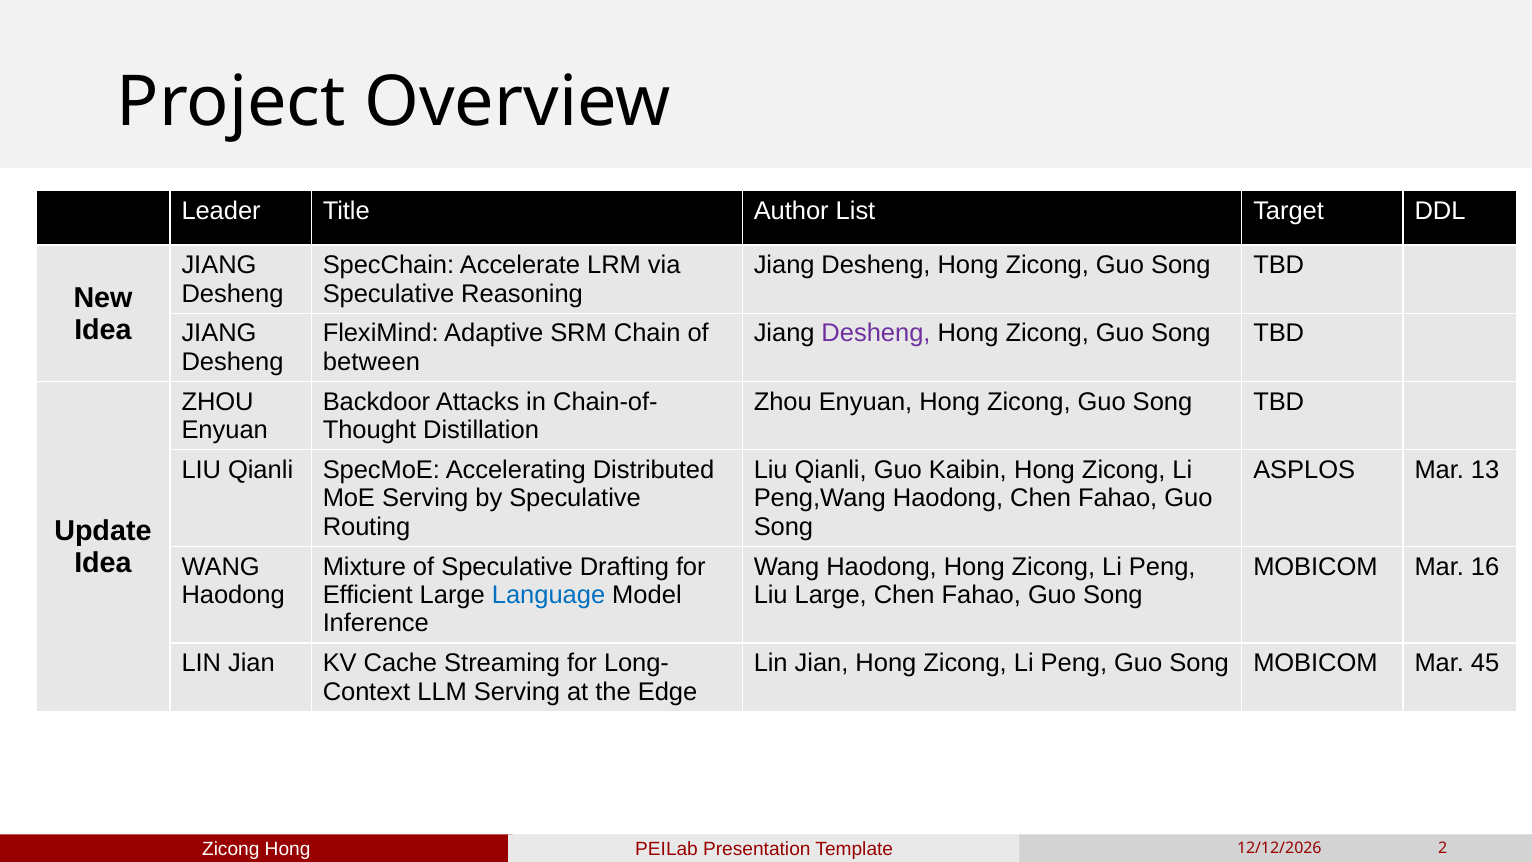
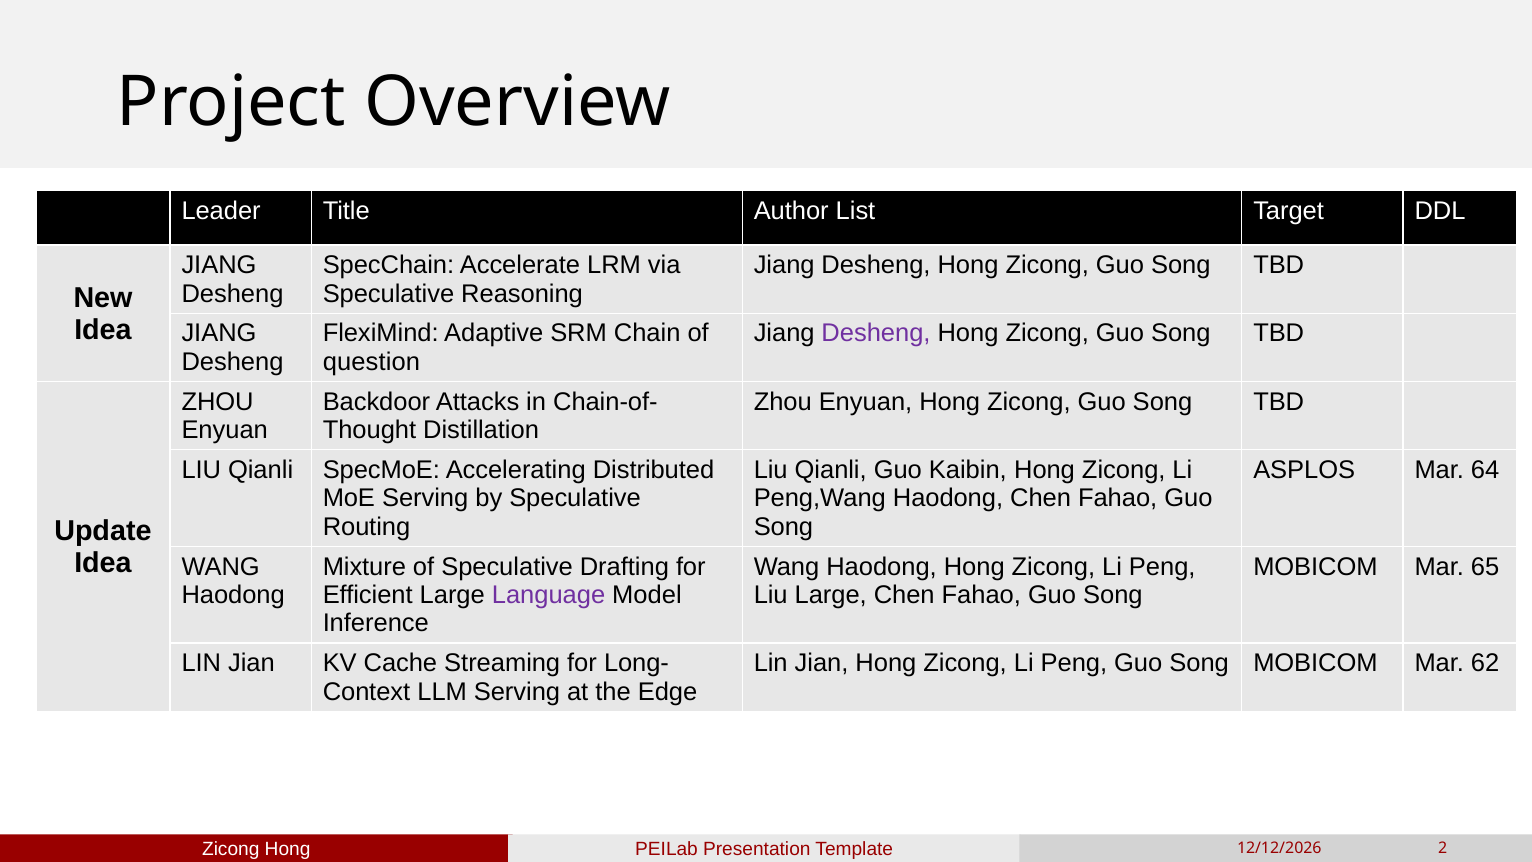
between: between -> question (371, 362)
13: 13 -> 64 (1485, 470)
16: 16 -> 65 (1485, 567)
Language colour: blue -> purple (549, 595)
45: 45 -> 62 (1485, 663)
